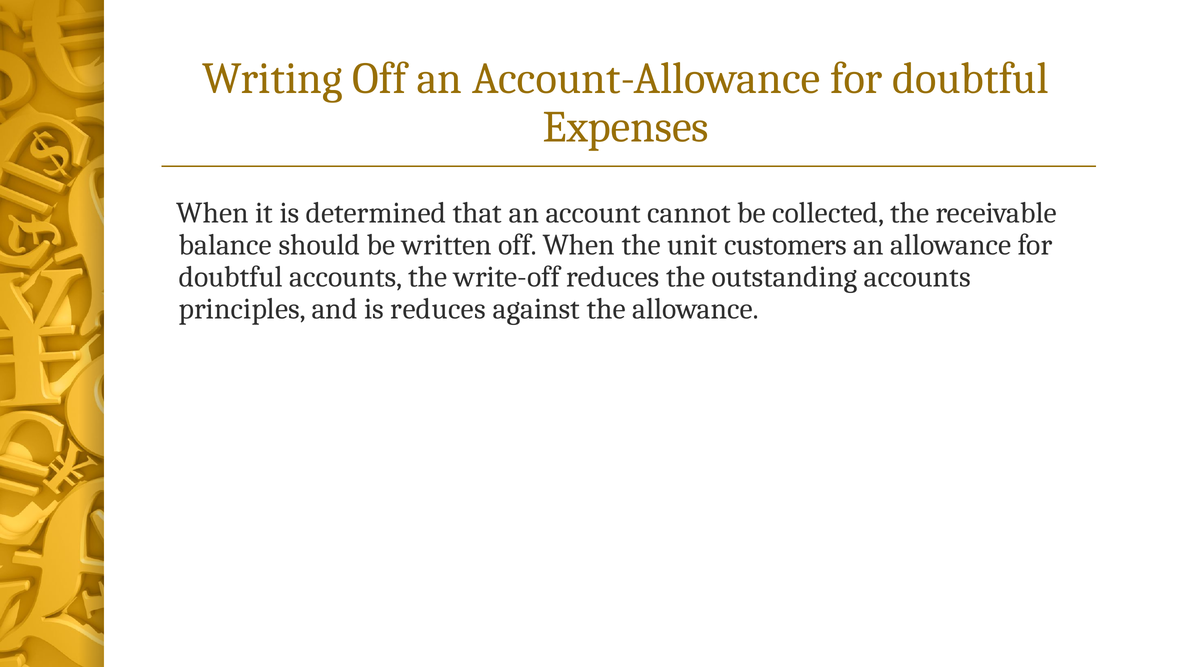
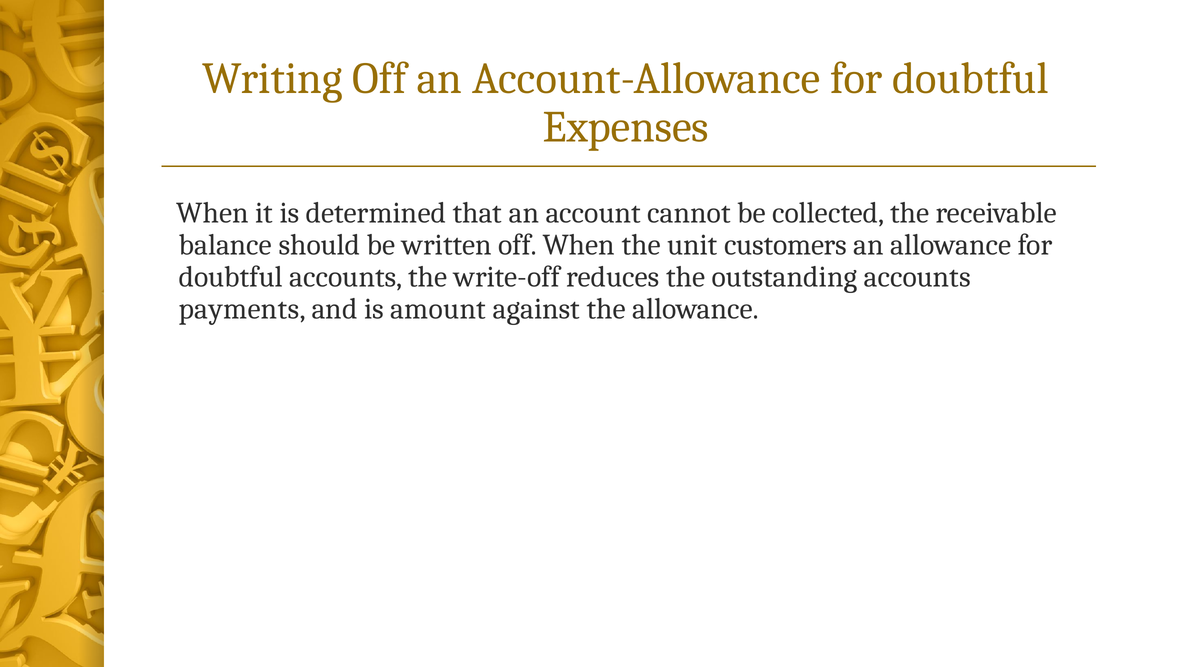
principles: principles -> payments (242, 309)
is reduces: reduces -> amount (438, 309)
